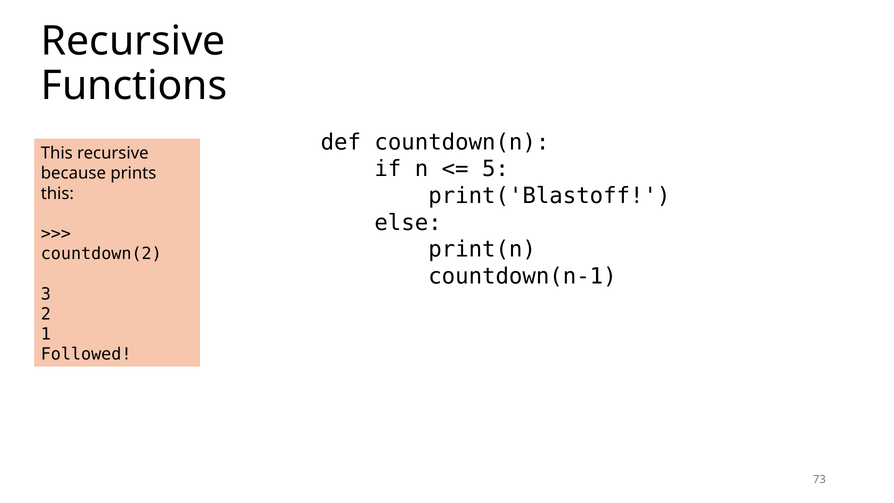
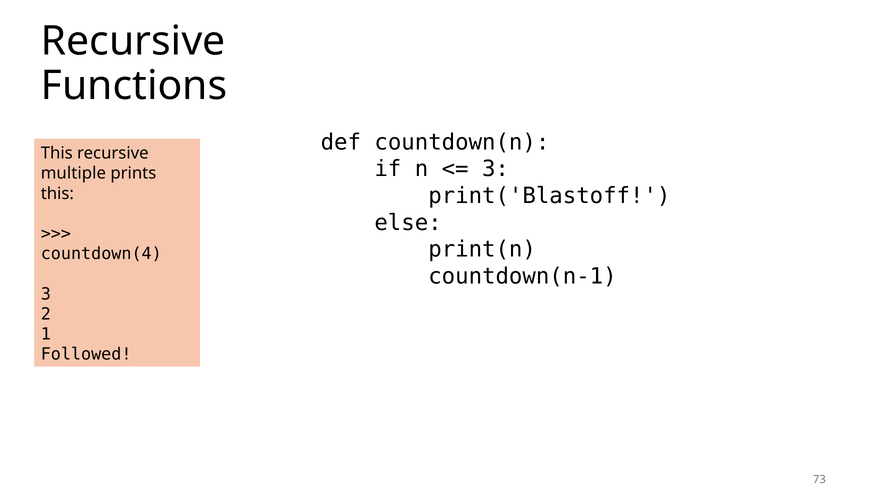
5: 5 -> 3 (496, 169)
because: because -> multiple (73, 173)
countdown(2: countdown(2 -> countdown(4 (101, 254)
